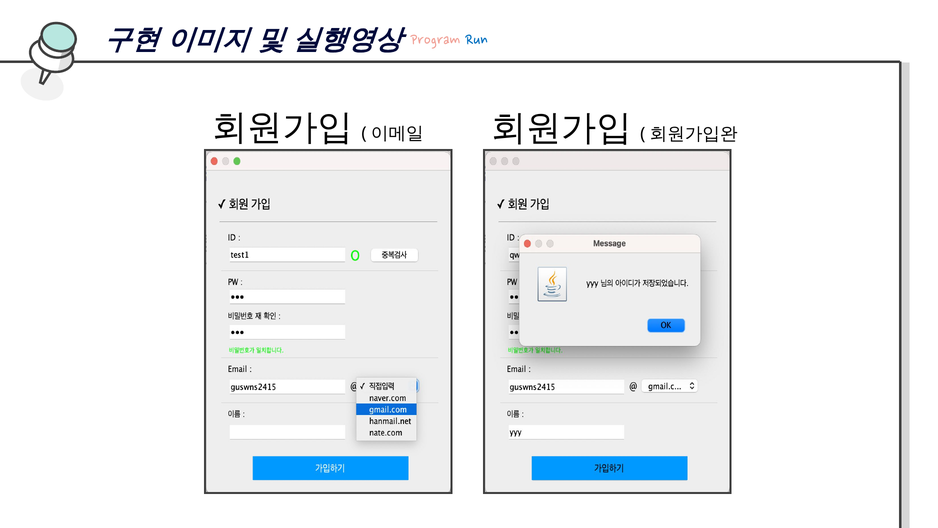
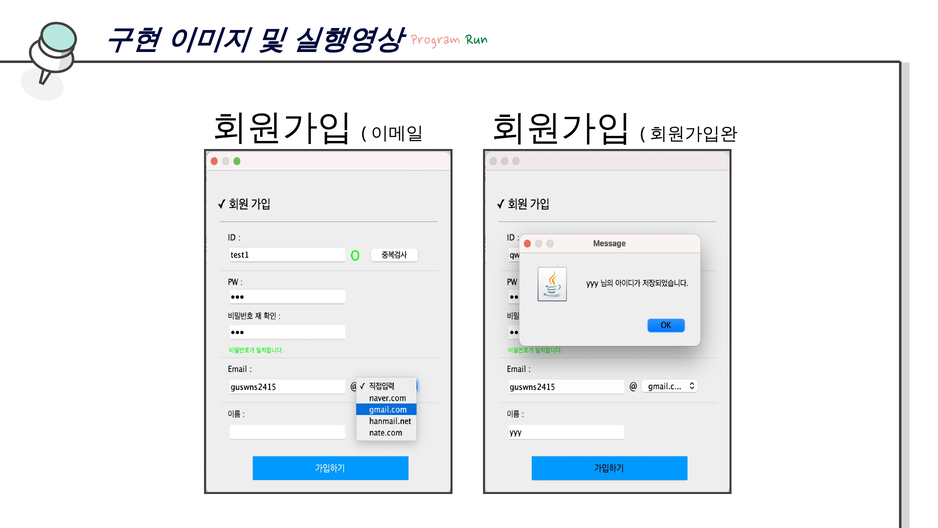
Run colour: blue -> green (477, 40)
